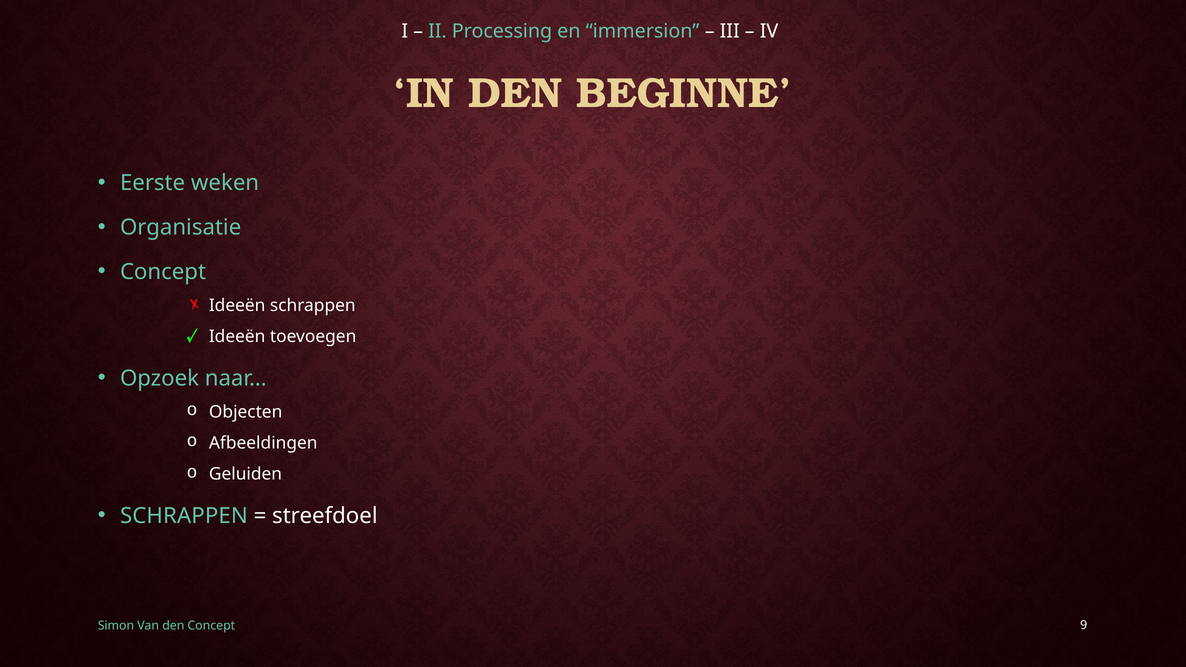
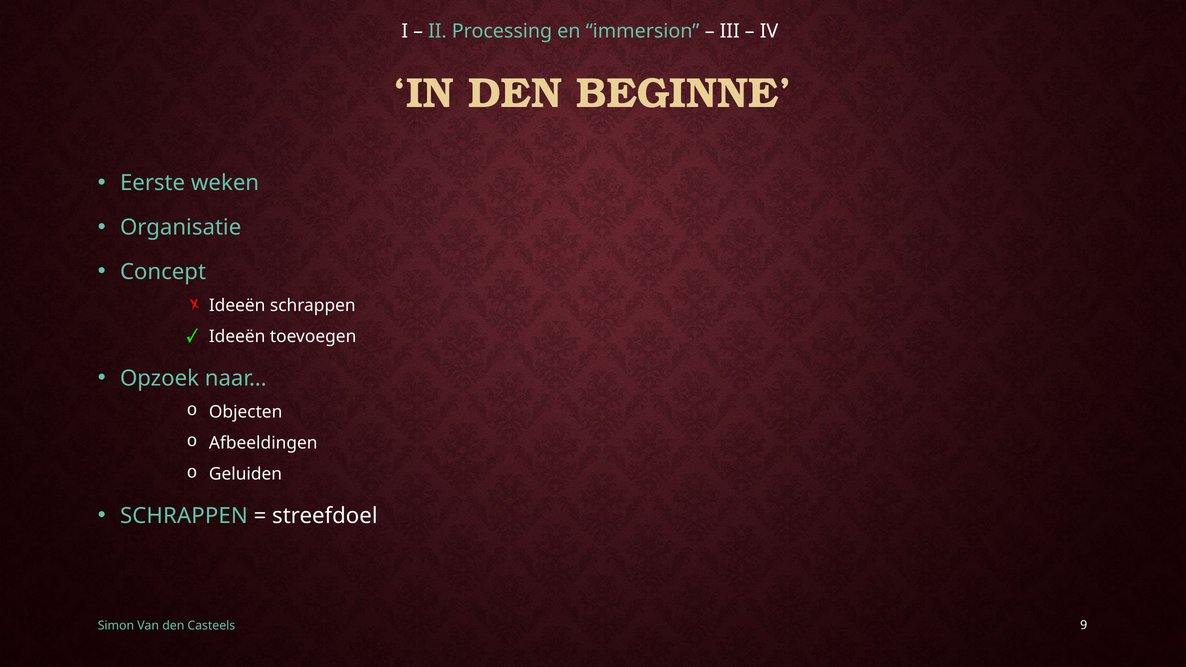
den Concept: Concept -> Casteels (211, 626)
